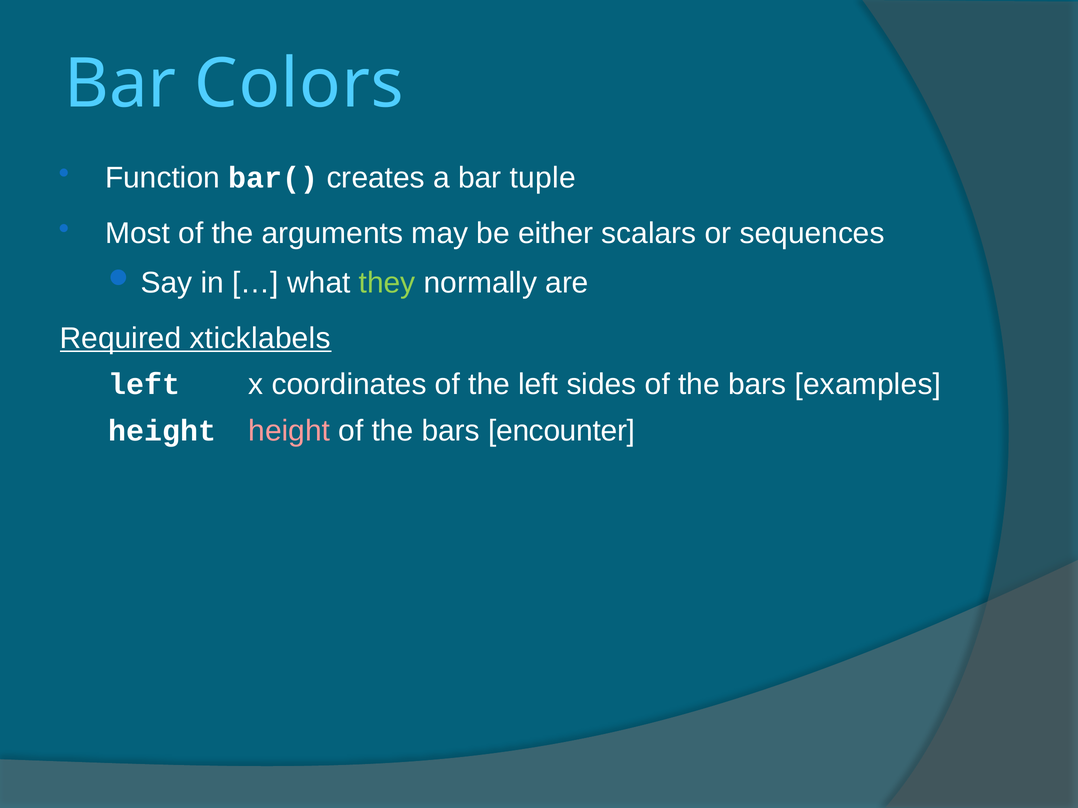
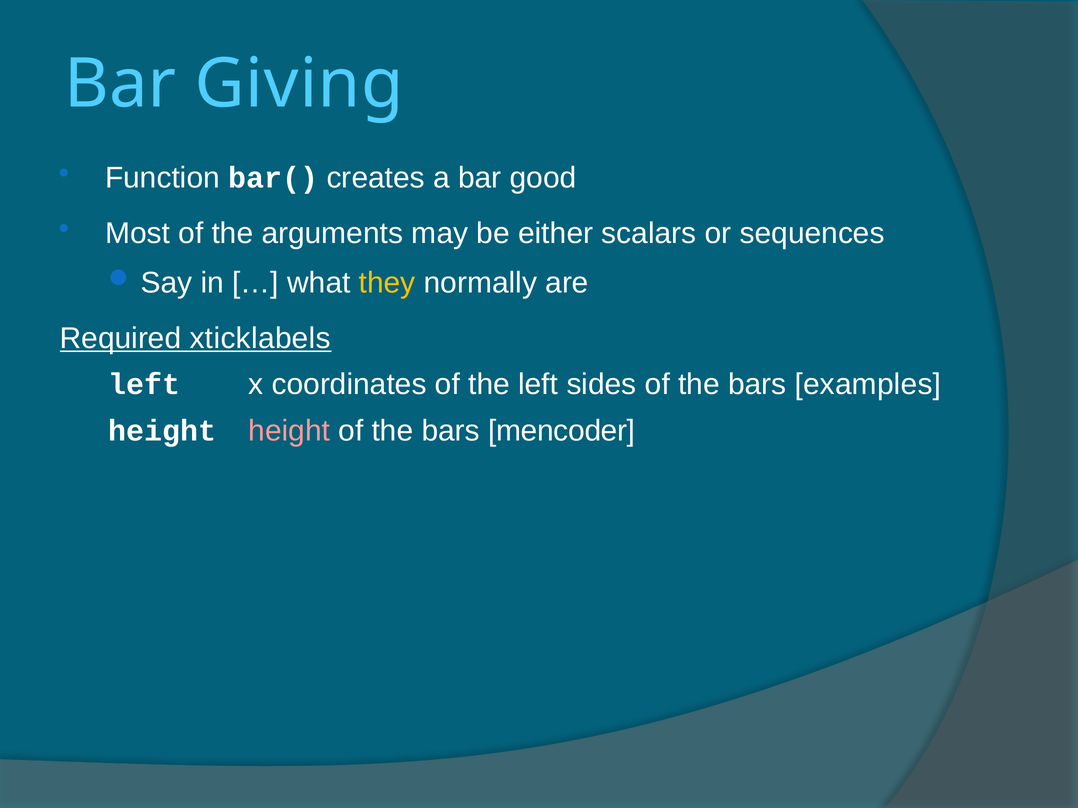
Colors: Colors -> Giving (299, 84)
tuple: tuple -> good (543, 178)
they colour: light green -> yellow (387, 283)
encounter: encounter -> mencoder (562, 431)
